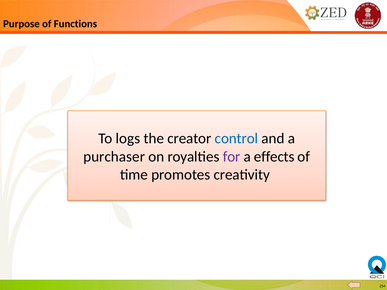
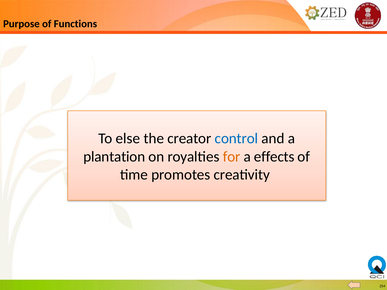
logs: logs -> else (128, 139)
purchaser: purchaser -> plantation (114, 157)
for colour: purple -> orange (232, 157)
